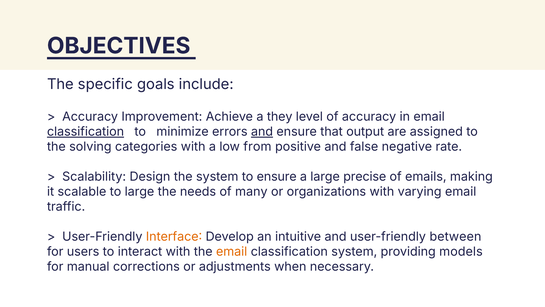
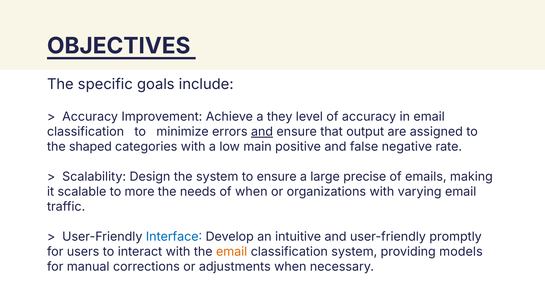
classification underline: present -> none (86, 132)
solving: solving -> shaped (90, 147)
from: from -> main (258, 147)
to large: large -> more (140, 192)
of many: many -> when (251, 192)
Interface colour: orange -> blue (174, 236)
between: between -> promptly (456, 236)
